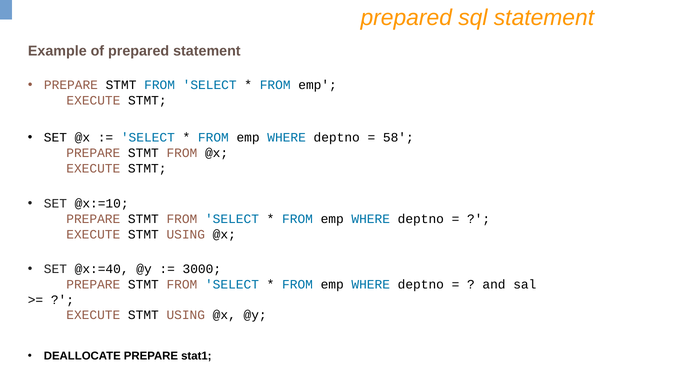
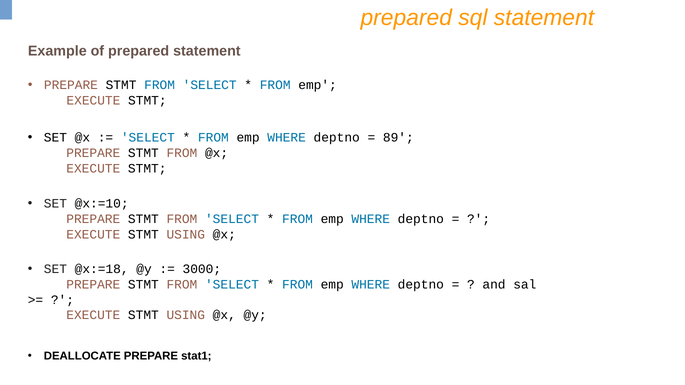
58: 58 -> 89 (398, 138)
@x:=40: @x:=40 -> @x:=18 (102, 269)
